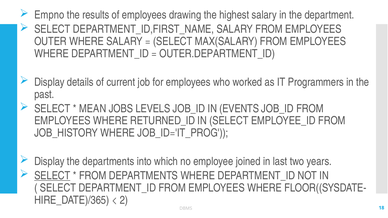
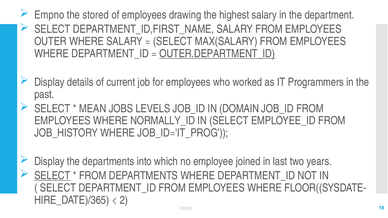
results: results -> stored (96, 15)
OUTER.DEPARTMENT_ID underline: none -> present (217, 54)
EVENTS: EVENTS -> DOMAIN (239, 109)
RETURNED_ID: RETURNED_ID -> NORMALLY_ID (163, 121)
